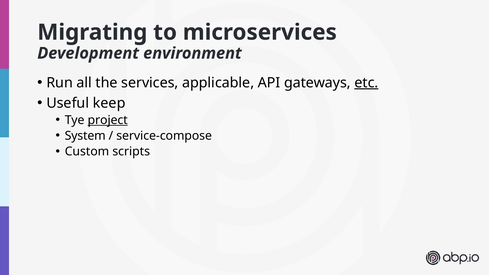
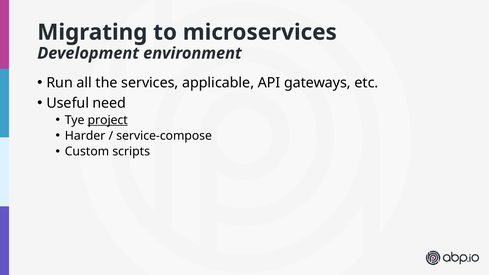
etc underline: present -> none (366, 83)
keep: keep -> need (109, 103)
System: System -> Harder (85, 136)
